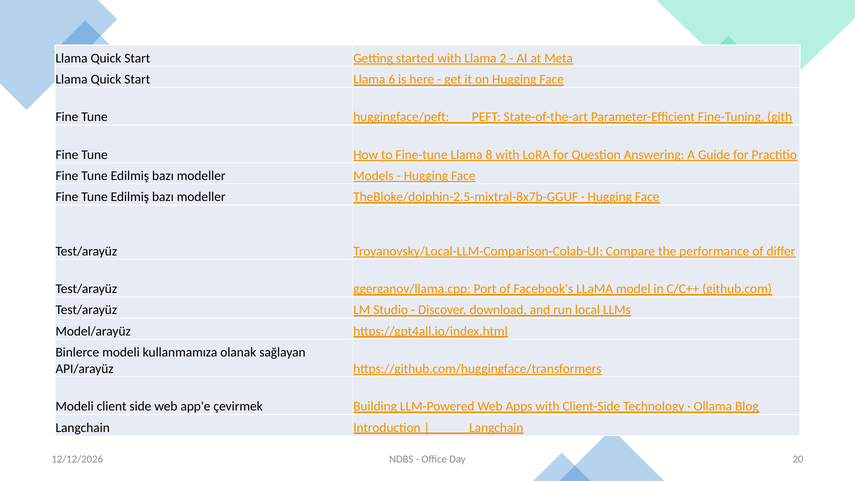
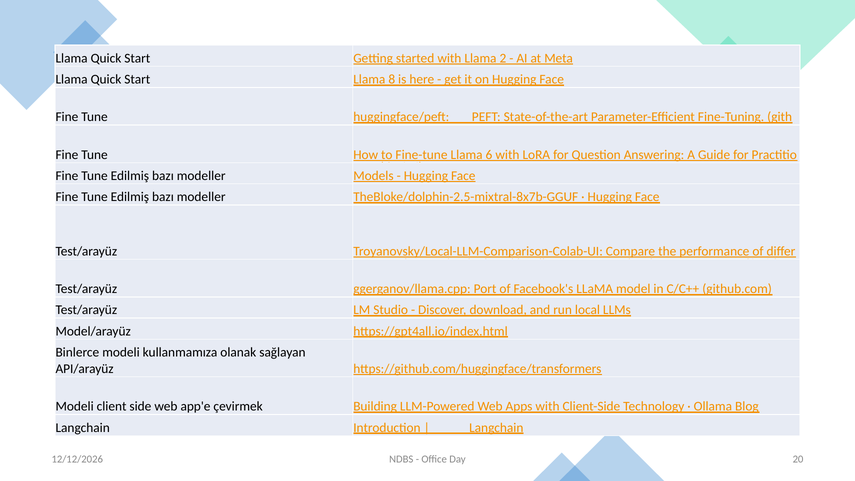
6: 6 -> 8 (392, 79)
8: 8 -> 6 (489, 155)
